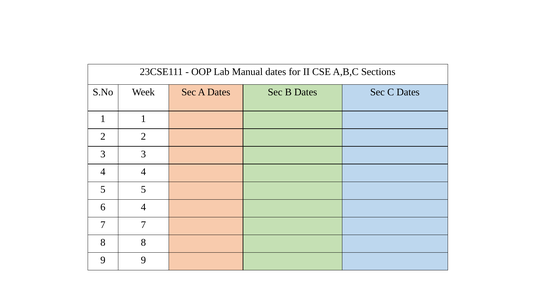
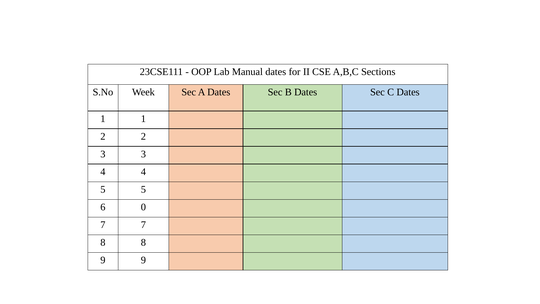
6 4: 4 -> 0 (143, 207)
